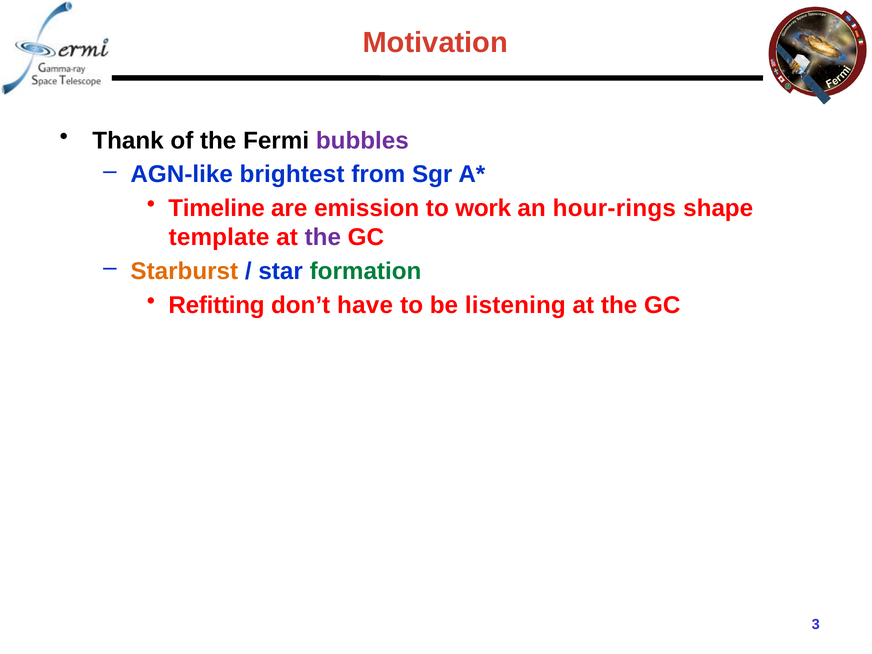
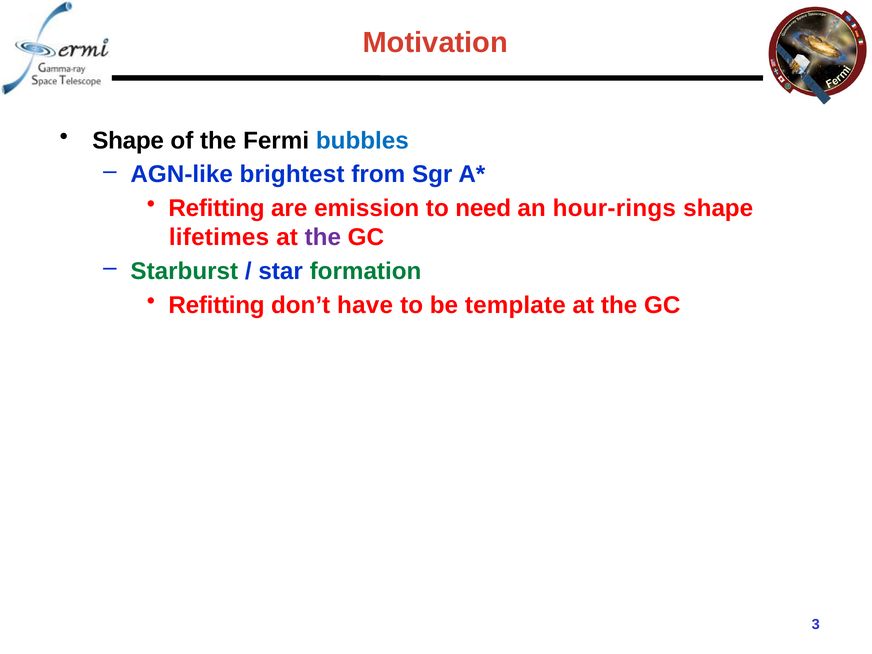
Thank: Thank -> Shape (128, 141)
bubbles colour: purple -> blue (362, 141)
Timeline: Timeline -> Refitting (217, 208)
work: work -> need (483, 208)
template: template -> lifetimes (219, 237)
Starburst colour: orange -> green (184, 271)
listening: listening -> template (515, 305)
